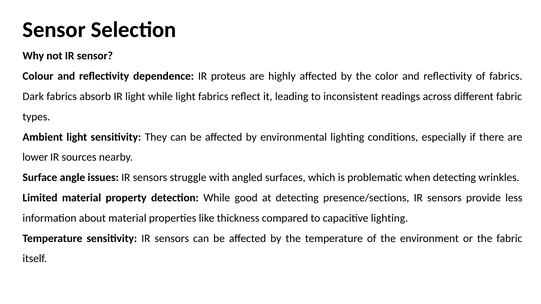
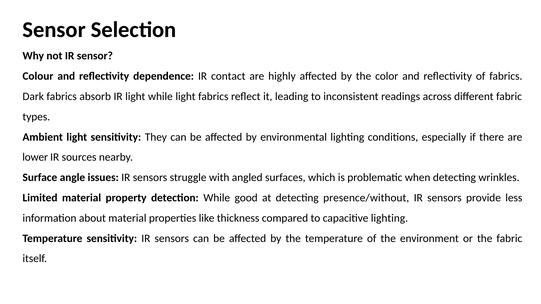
proteus: proteus -> contact (228, 76)
presence/sections: presence/sections -> presence/without (366, 198)
